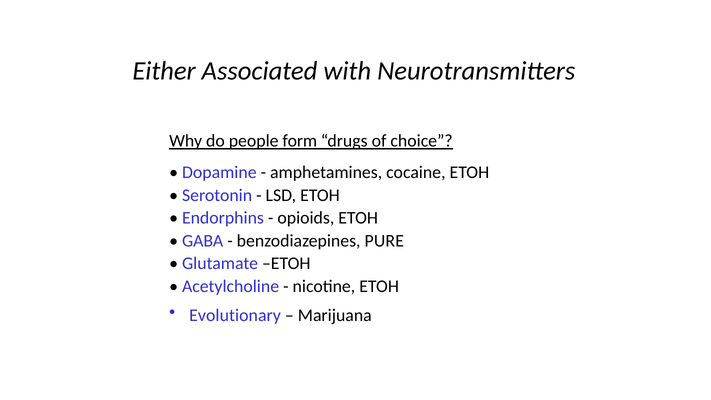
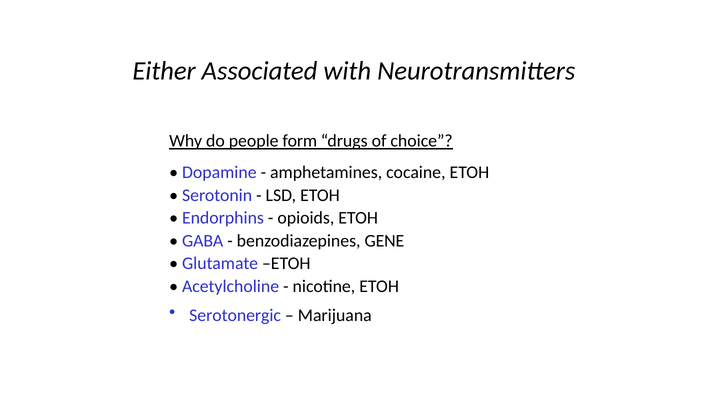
PURE: PURE -> GENE (384, 241)
Evolutionary: Evolutionary -> Serotonergic (235, 315)
